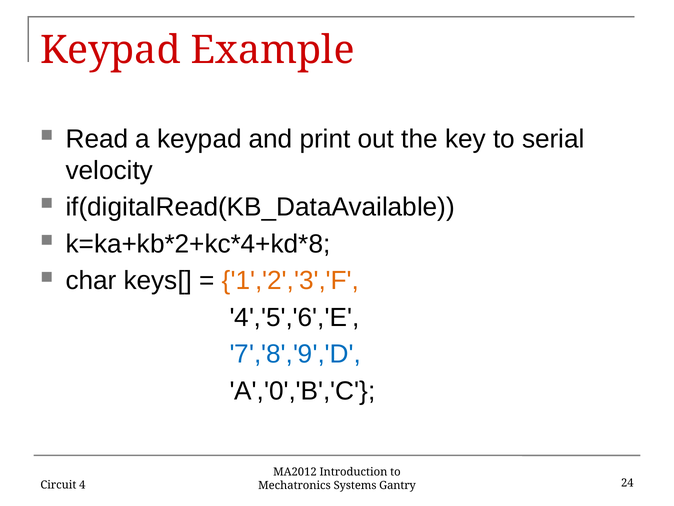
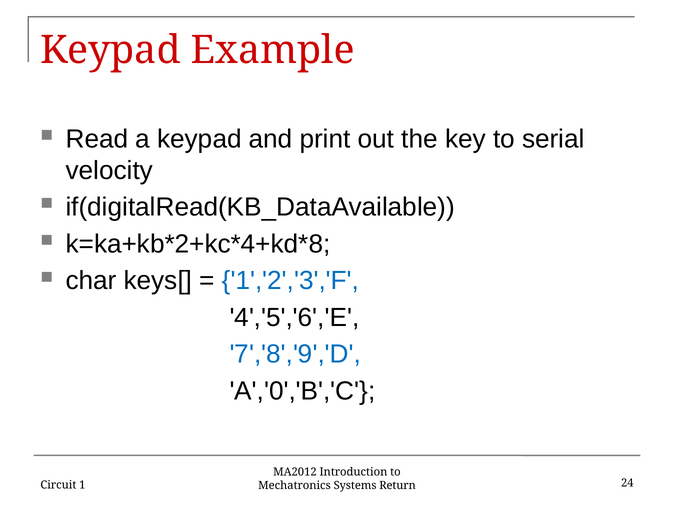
1','2','3','F colour: orange -> blue (290, 281)
4: 4 -> 1 (82, 485)
Gantry: Gantry -> Return (398, 485)
